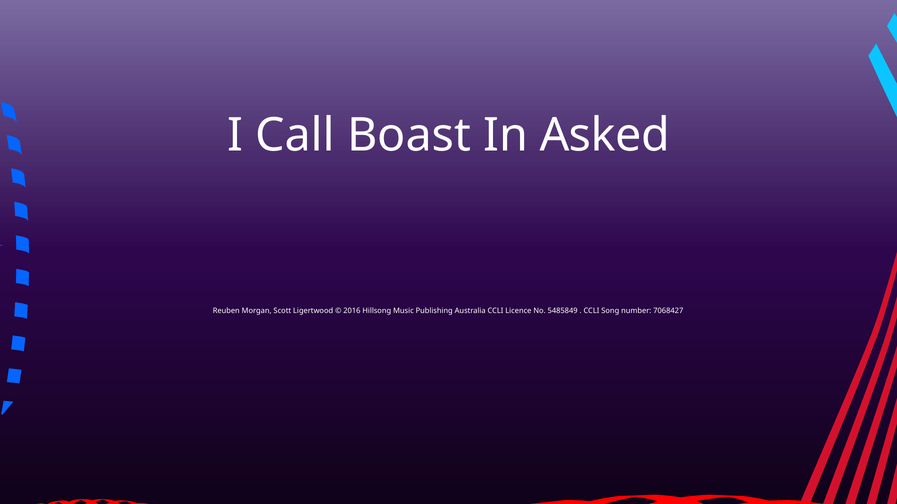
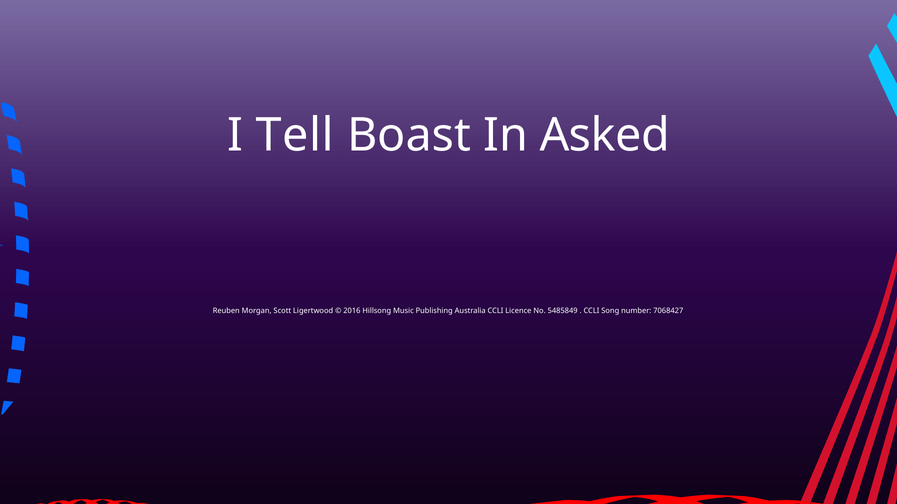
Call: Call -> Tell (295, 136)
